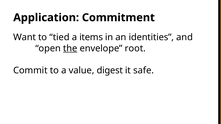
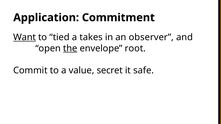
Want underline: none -> present (25, 37)
items: items -> takes (91, 37)
identities: identities -> observer (151, 37)
digest: digest -> secret (110, 71)
